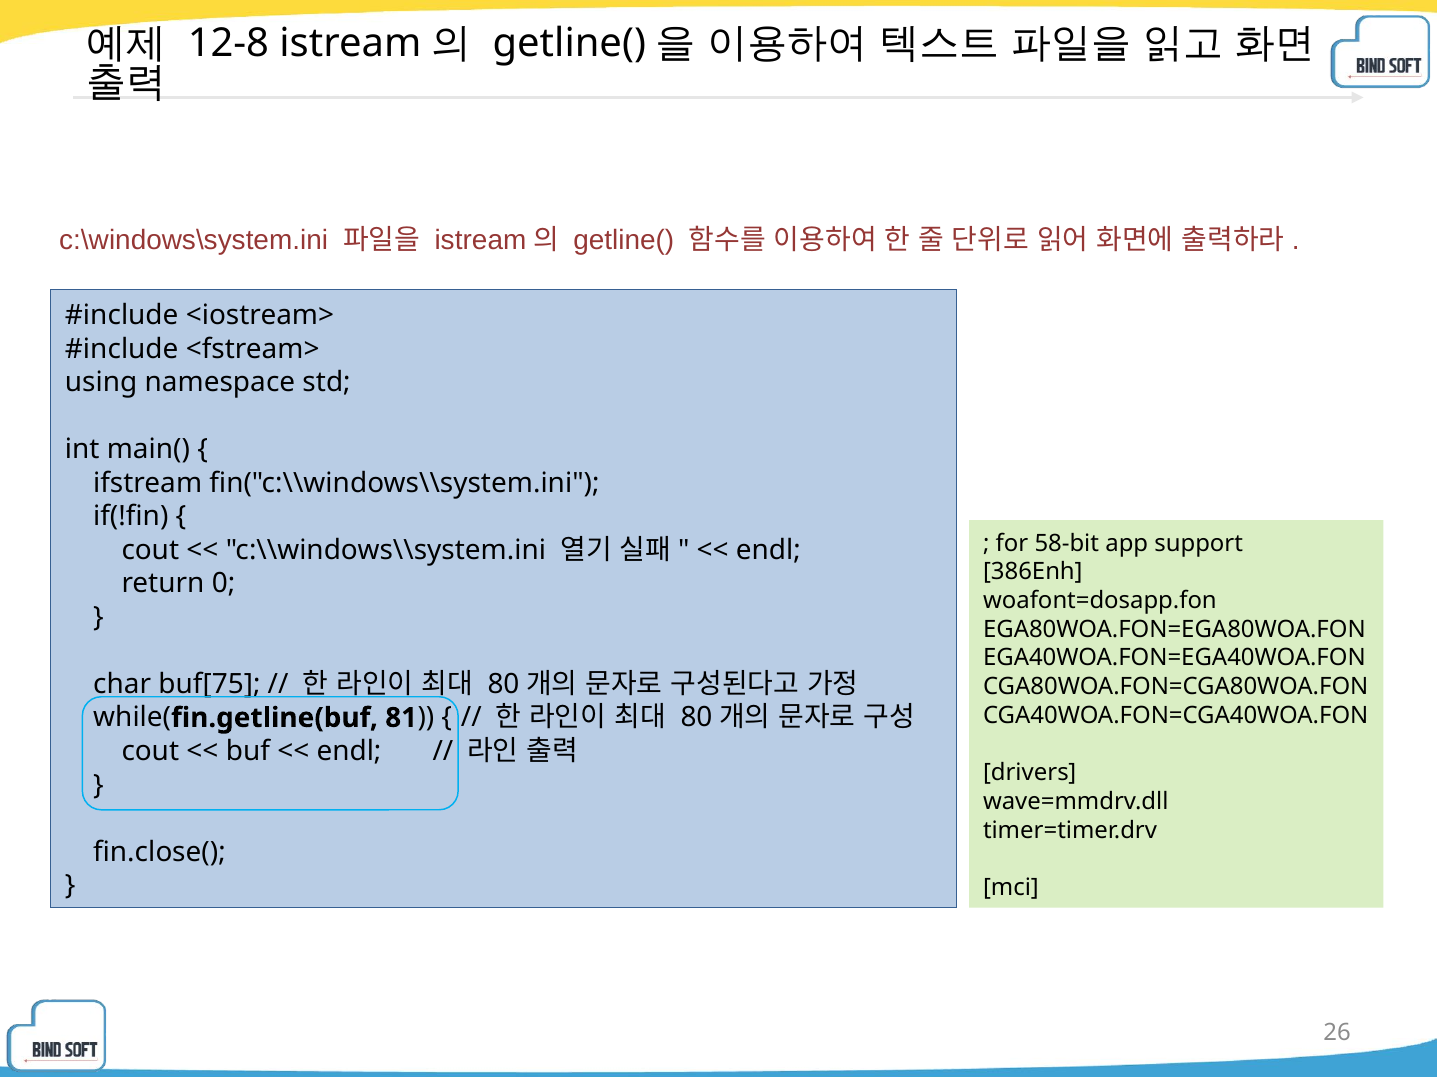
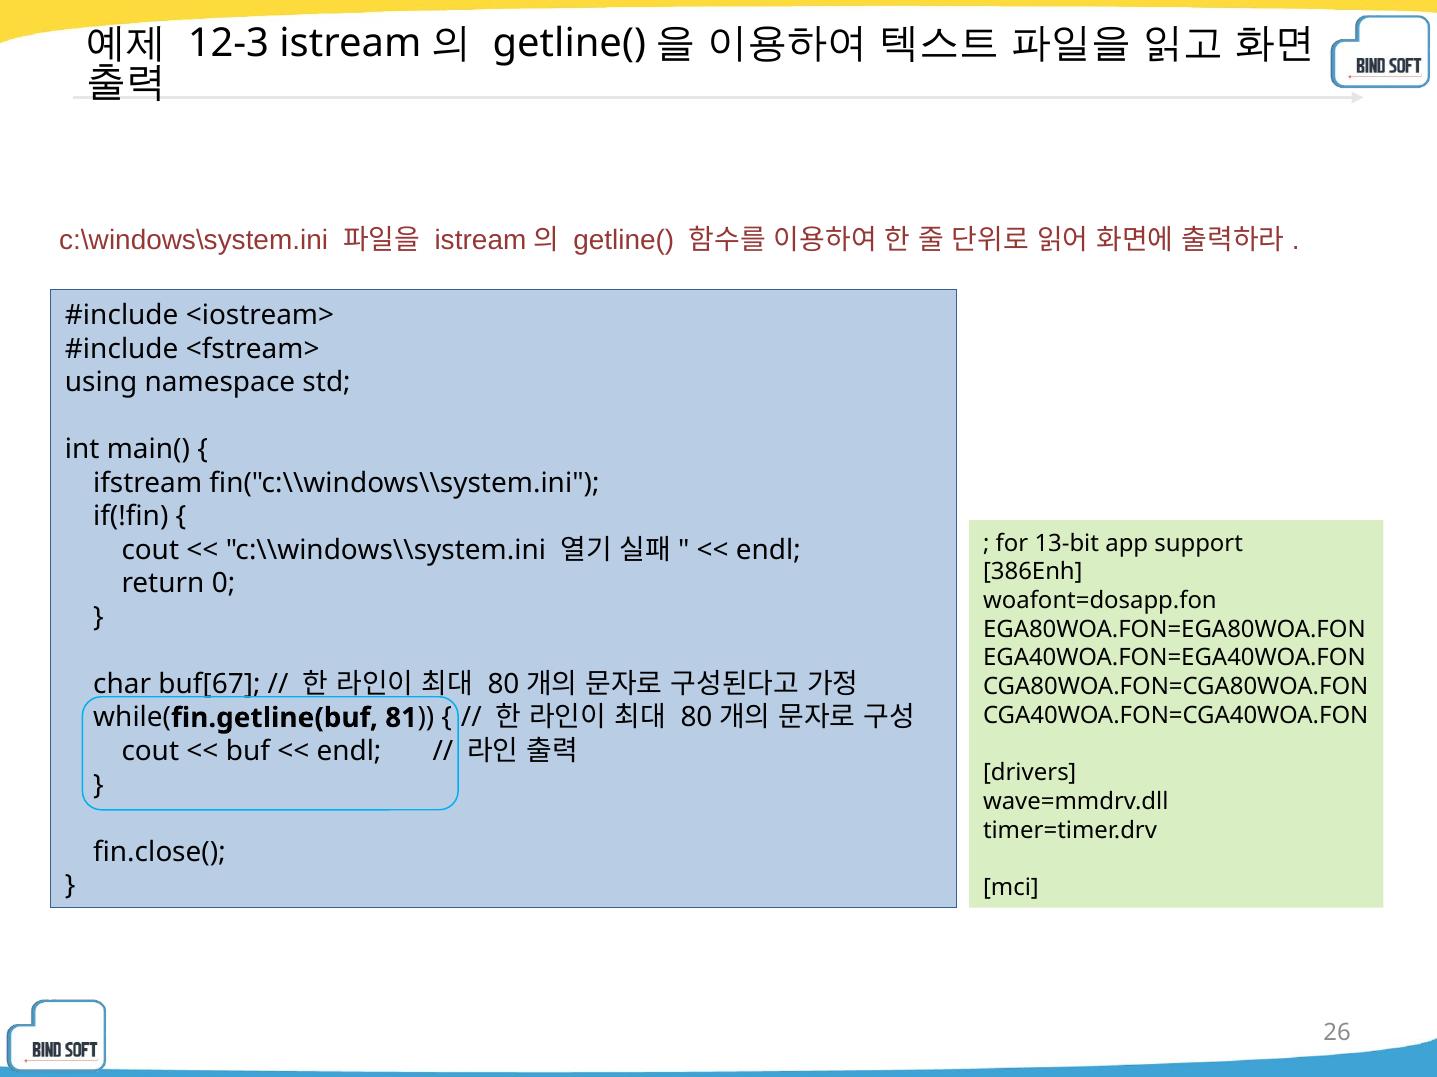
12-8: 12-8 -> 12-3 (228, 44)
58-bit: 58-bit -> 13-bit (1067, 544)
buf[75: buf[75 -> buf[67 (209, 685)
